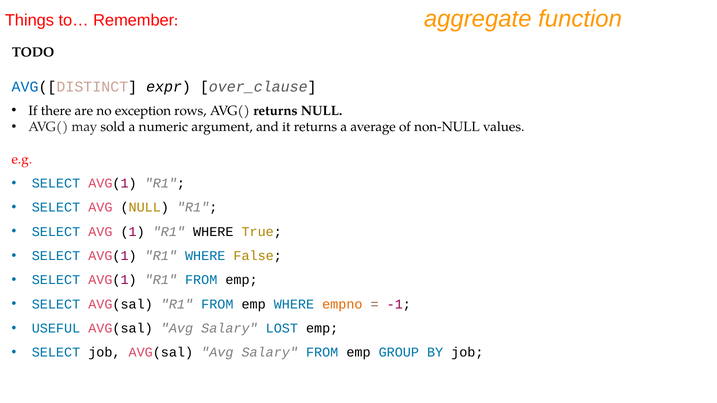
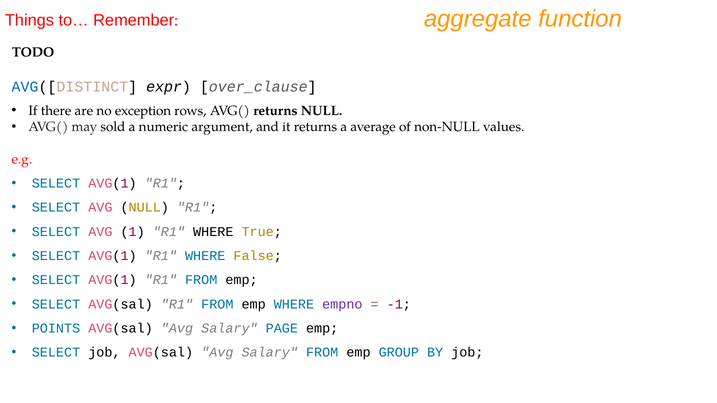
empno colour: orange -> purple (342, 304)
USEFUL: USEFUL -> POINTS (56, 329)
LOST: LOST -> PAGE (282, 329)
